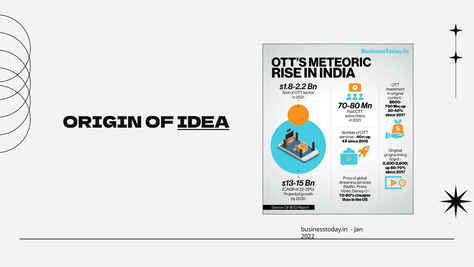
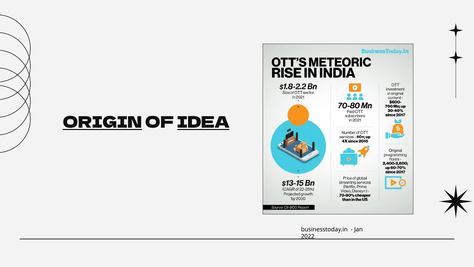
ORIGIN underline: none -> present (102, 123)
